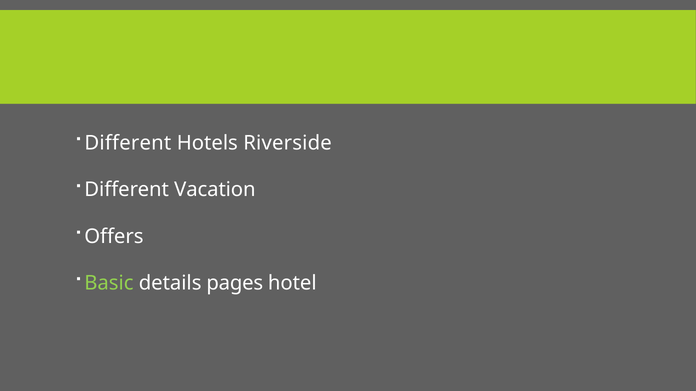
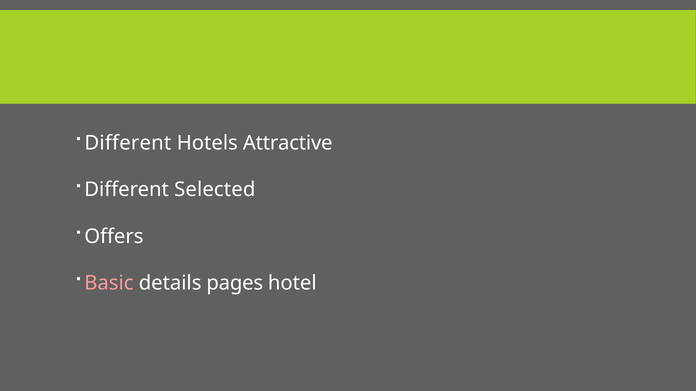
Riverside: Riverside -> Attractive (288, 143)
Vacation: Vacation -> Selected (215, 190)
Basic colour: light green -> pink (109, 283)
